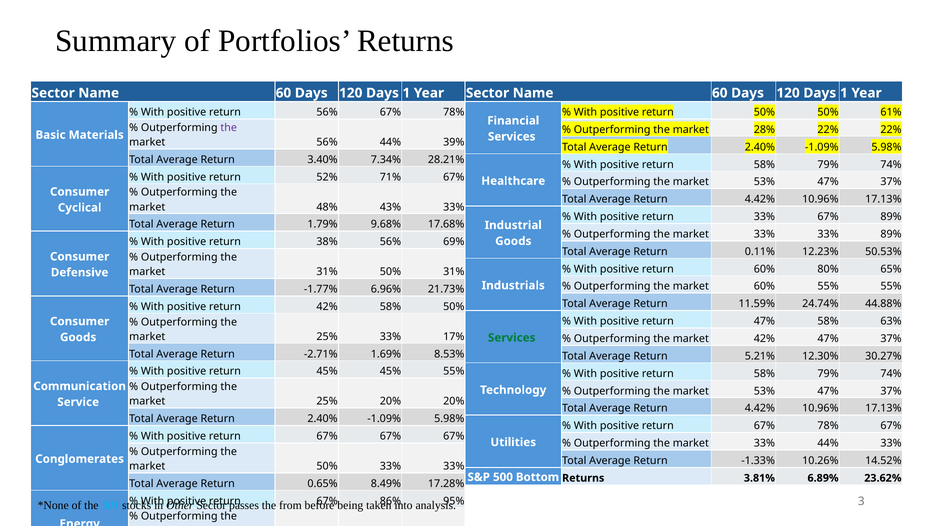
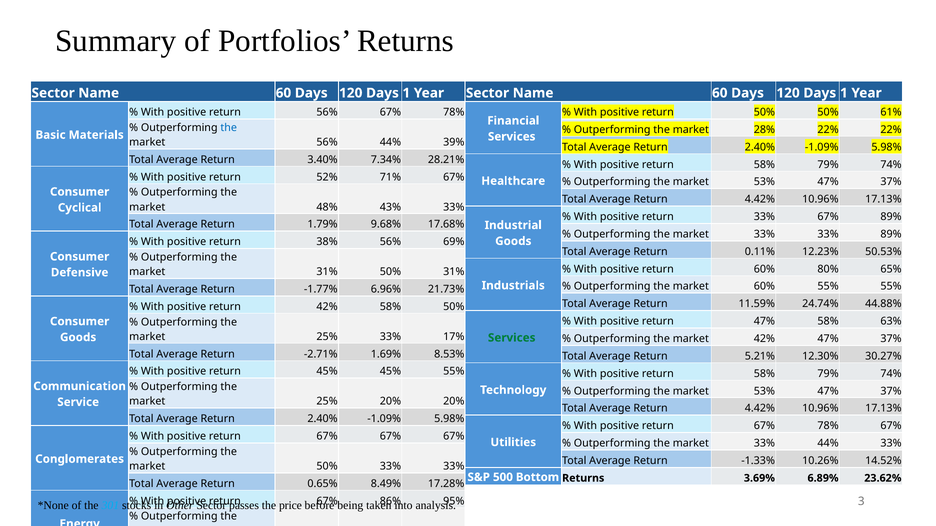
the colour: purple -> blue (229, 128)
3.81%: 3.81% -> 3.69% (759, 479)
from: from -> price (290, 506)
